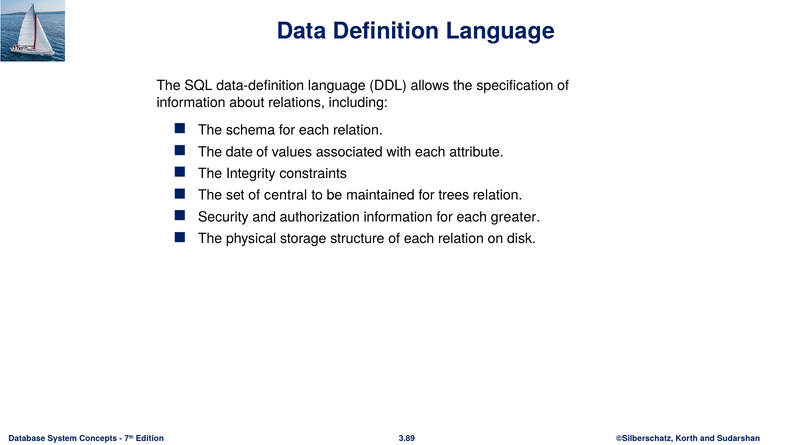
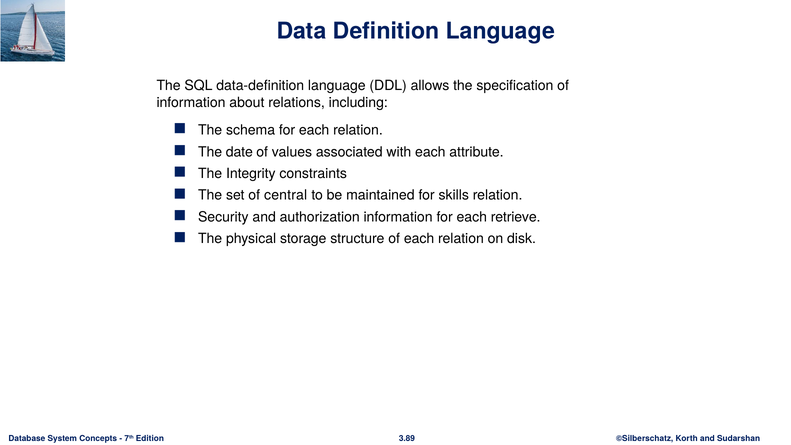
trees: trees -> skills (454, 195)
greater: greater -> retrieve (516, 217)
